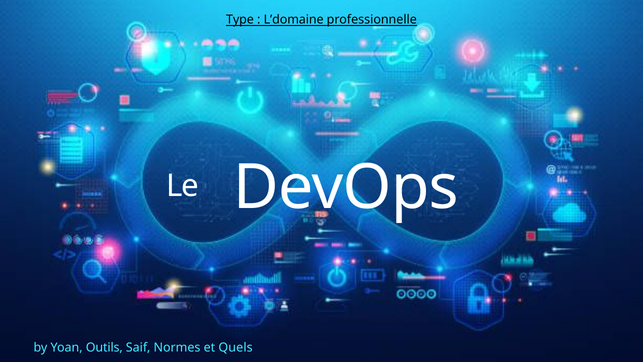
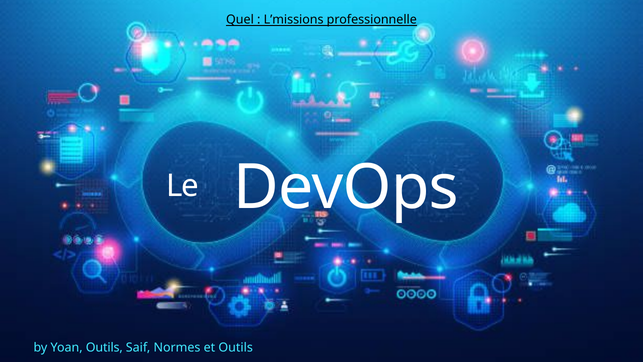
Type: Type -> Quel (240, 20)
L’domaine: L’domaine -> L’missions (294, 20)
et Quels: Quels -> Outils (236, 347)
